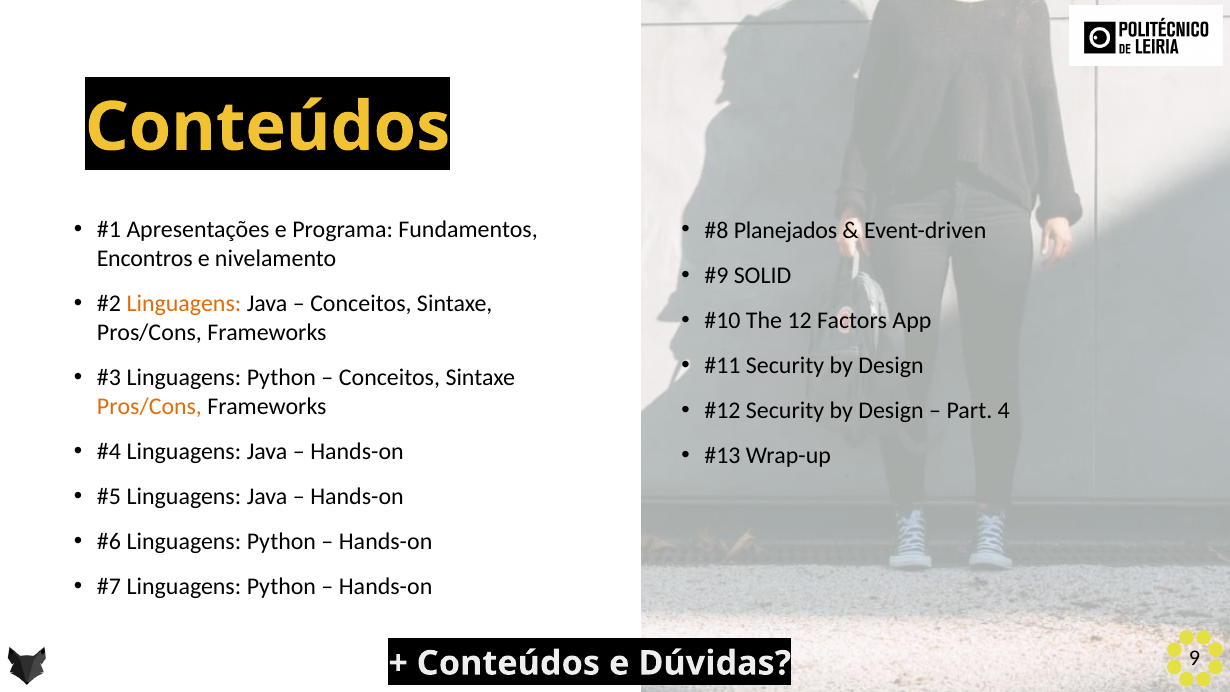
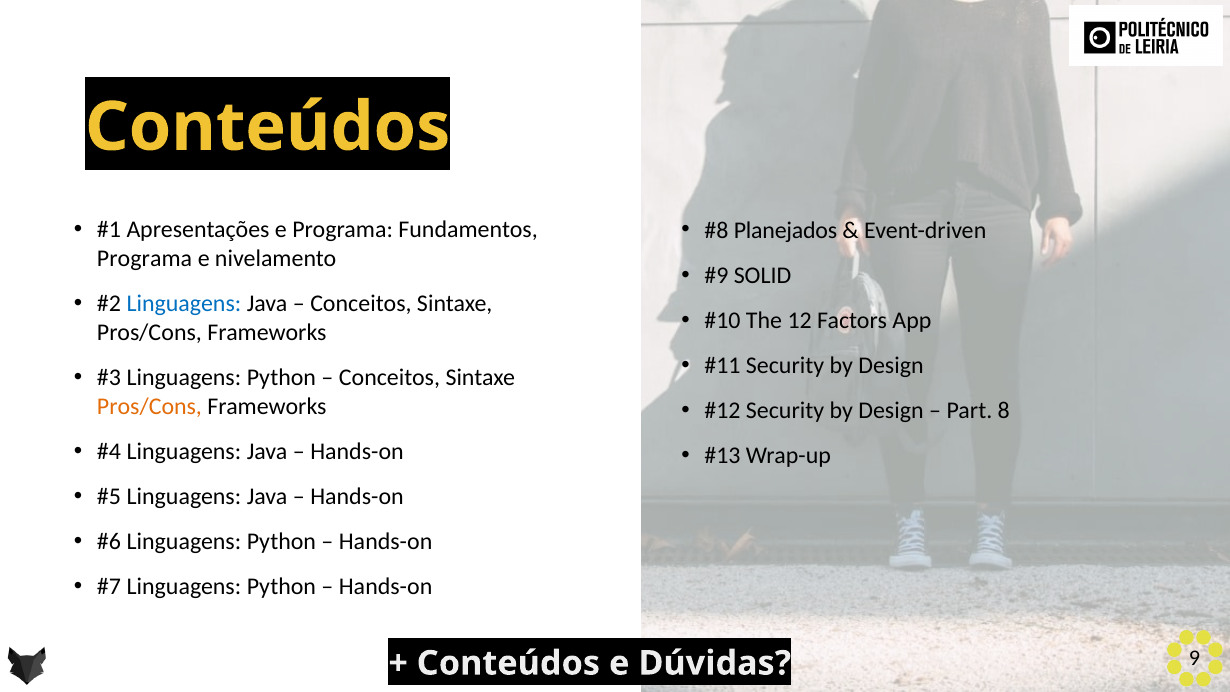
Encontros: Encontros -> Programa (145, 259)
Linguagens colour: orange -> blue (184, 304)
4: 4 -> 8 (1004, 411)
